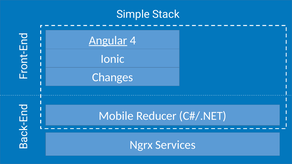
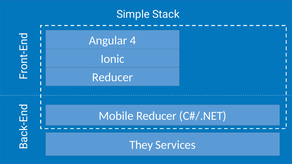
Angular underline: present -> none (108, 40)
Changes: Changes -> Reducer (112, 77)
Ngrx: Ngrx -> They (141, 145)
